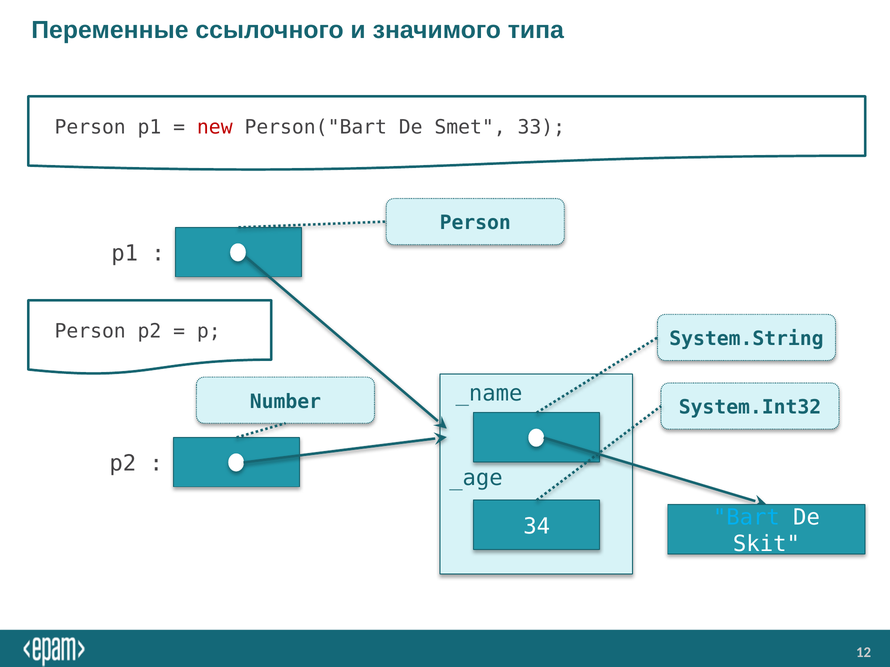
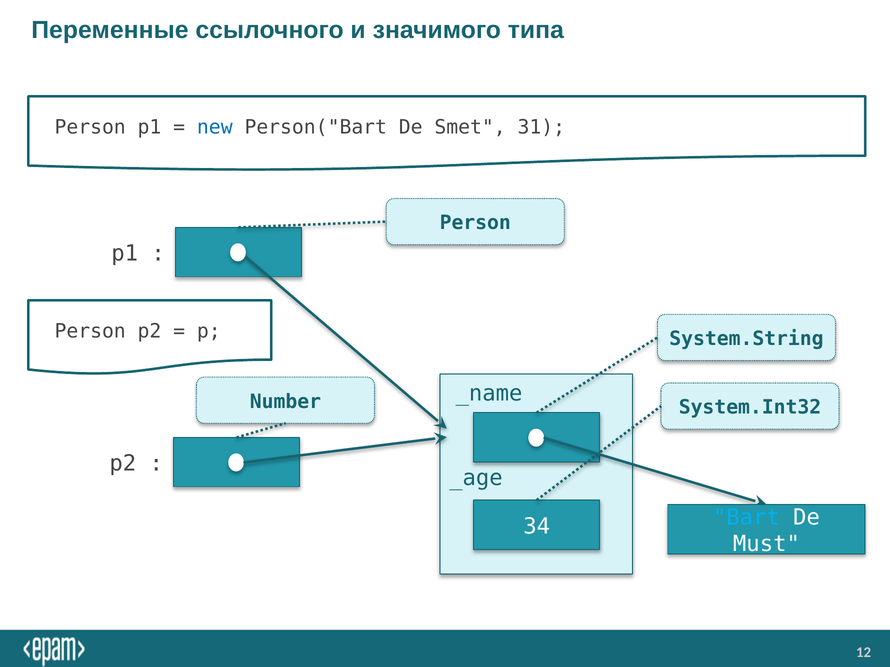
new colour: red -> blue (215, 128)
33: 33 -> 31 (541, 128)
Skit: Skit -> Must (766, 544)
